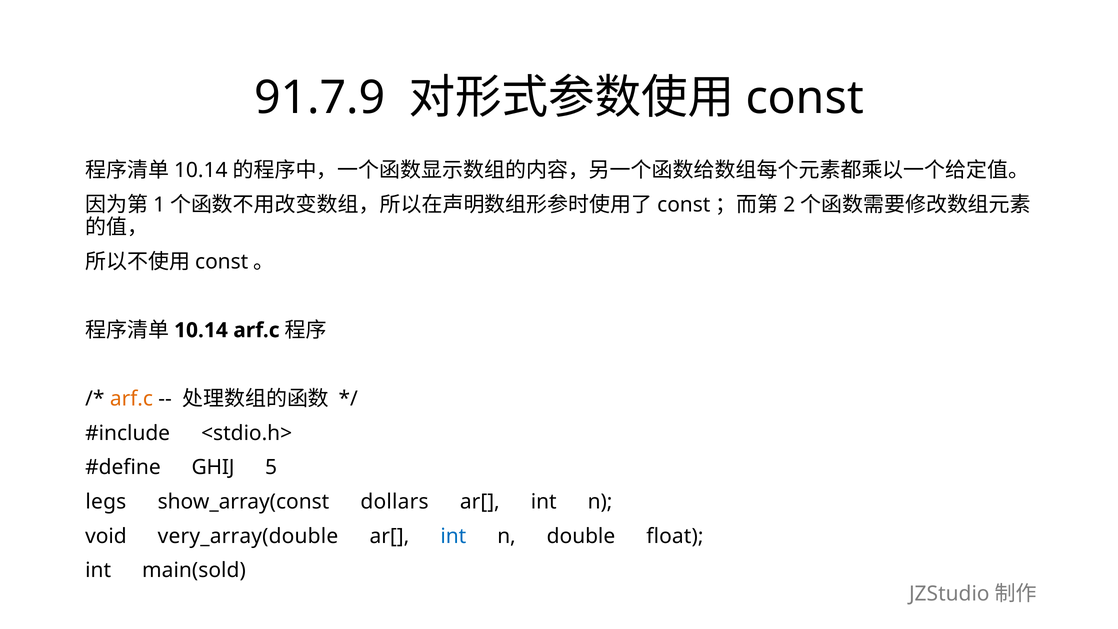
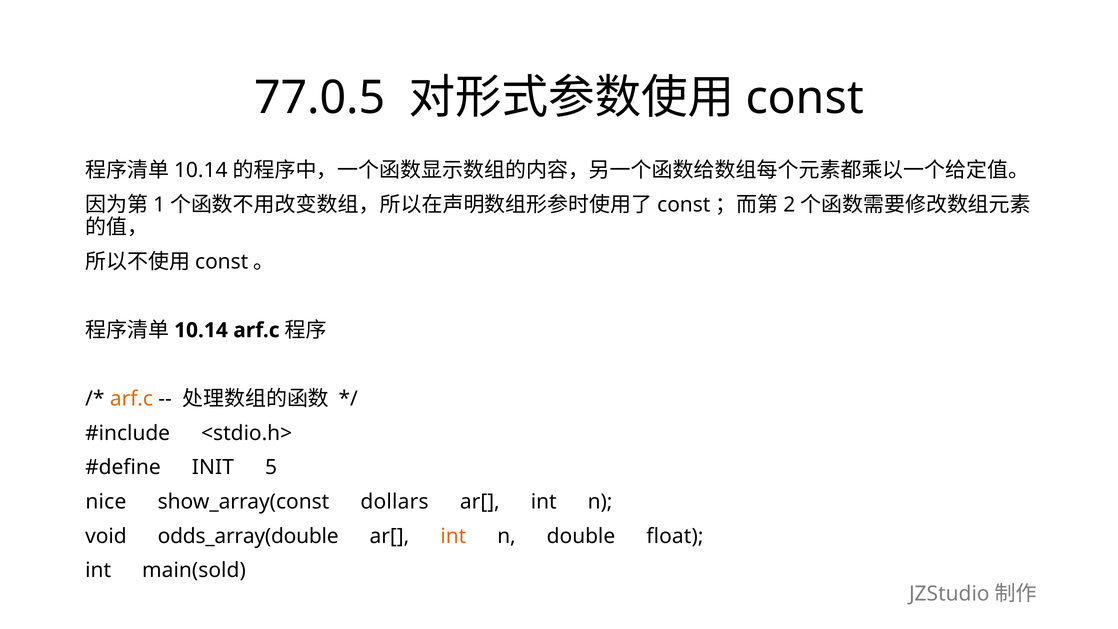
91.7.9: 91.7.9 -> 77.0.5 (320, 98)
GHIJ: GHIJ -> INIT (213, 467)
legs: legs -> nice (106, 502)
very_array(double: very_array(double -> odds_array(double (248, 536)
int colour: blue -> orange (453, 536)
